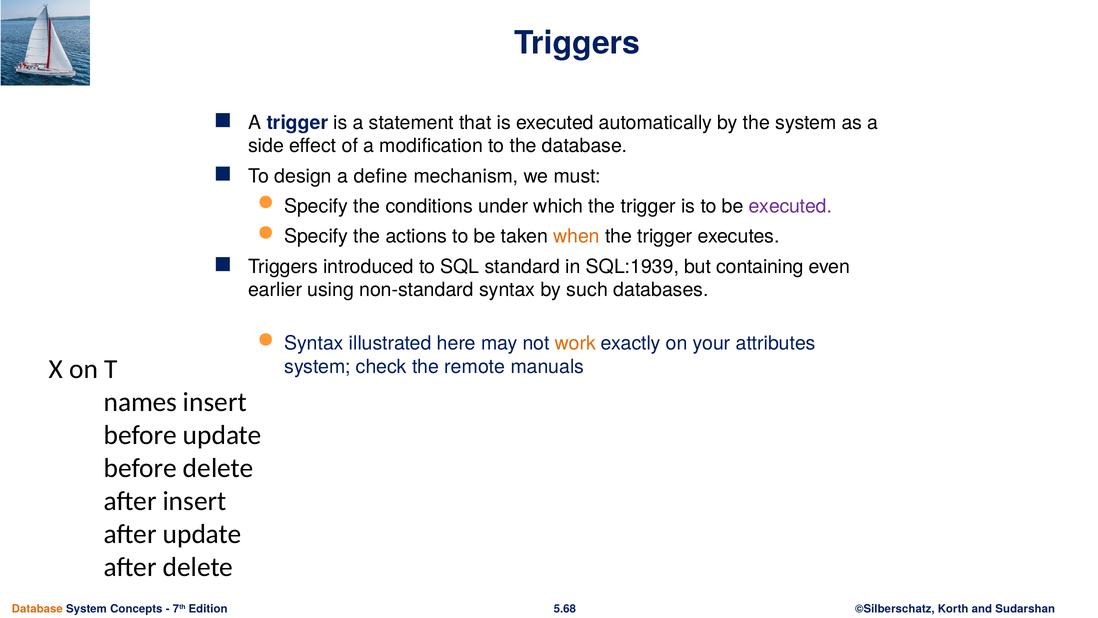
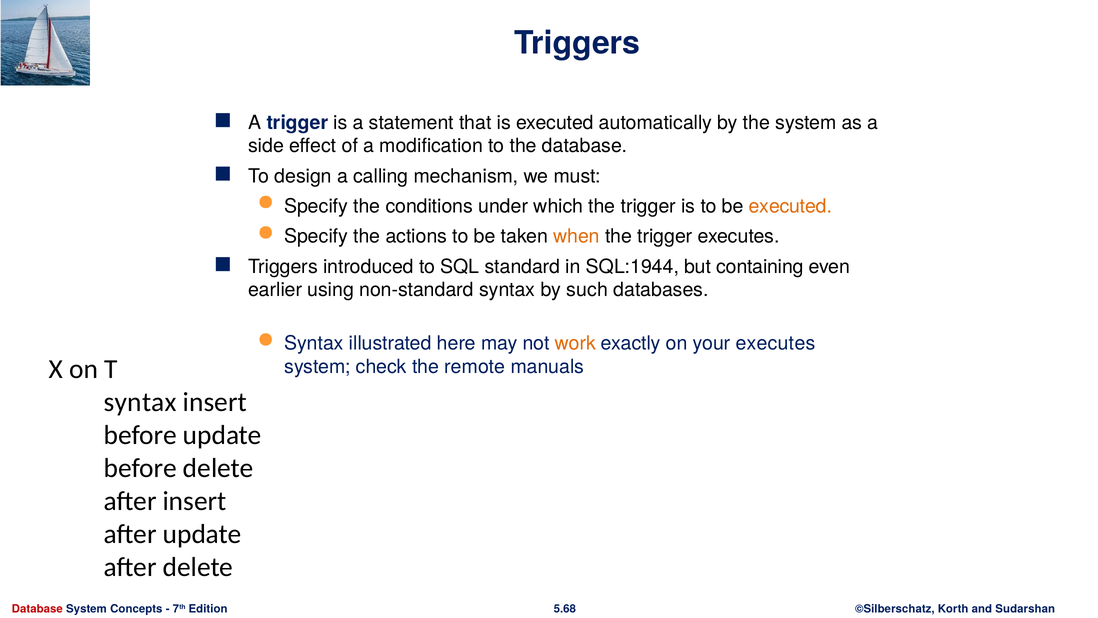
define: define -> calling (381, 176)
executed colour: purple -> orange (790, 206)
SQL:1939: SQL:1939 -> SQL:1944 (632, 266)
your attributes: attributes -> executes (776, 343)
names: names -> syntax (140, 402)
Database colour: orange -> red (37, 609)
